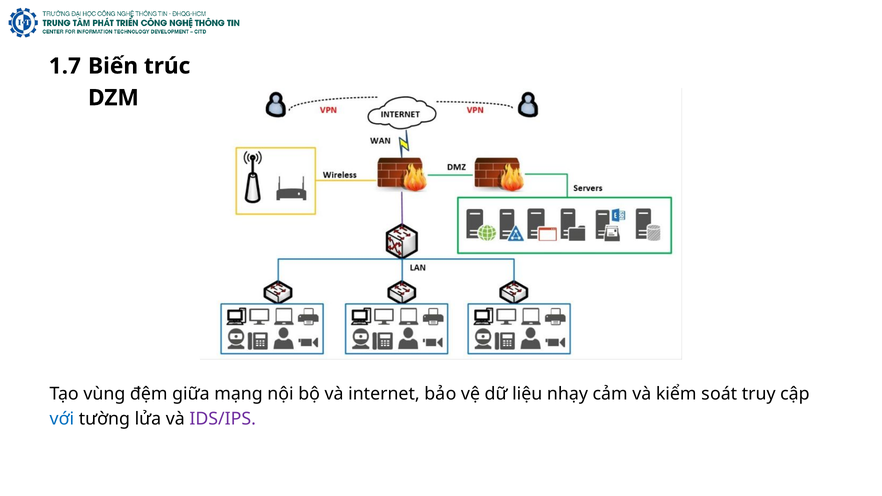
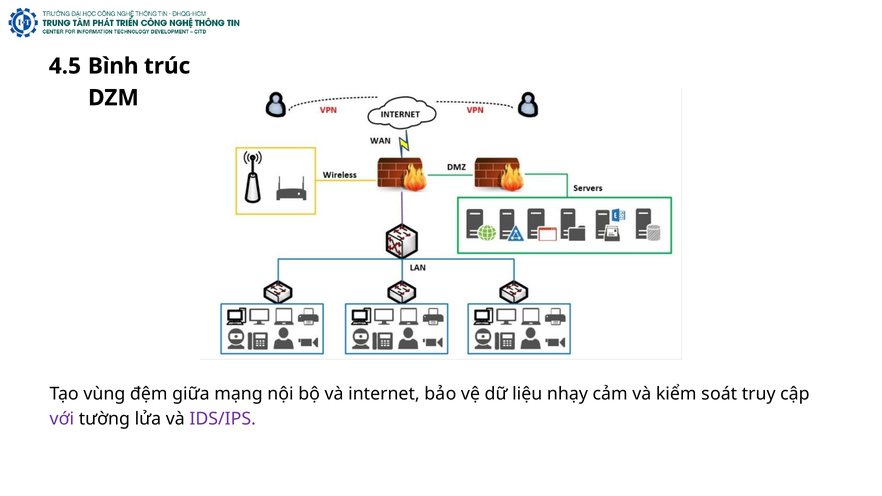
1.7: 1.7 -> 4.5 (65, 66)
Biến: Biến -> Bình (113, 66)
với colour: blue -> purple (62, 419)
